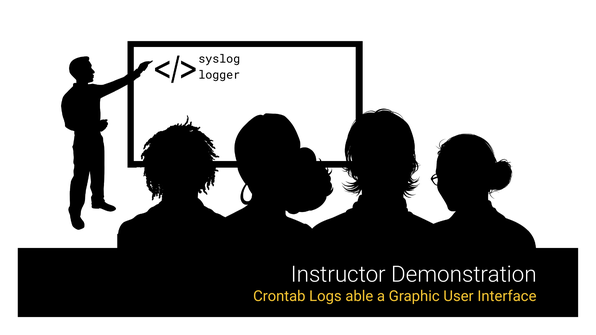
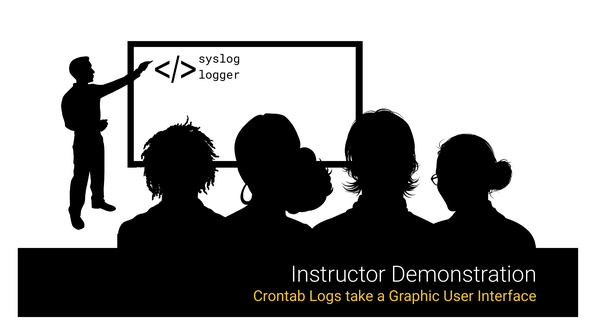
able: able -> take (359, 297)
